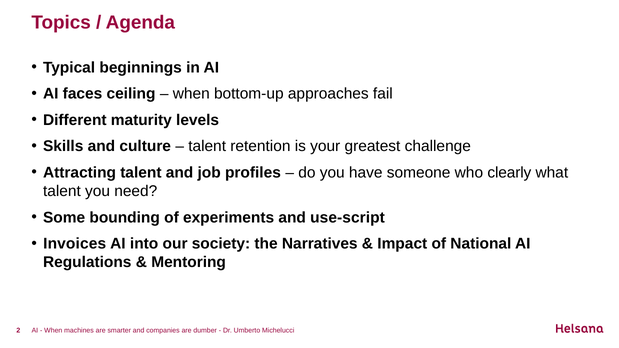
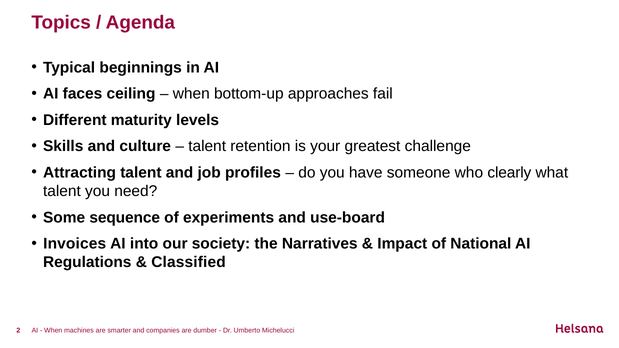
bounding: bounding -> sequence (125, 218)
use-script: use-script -> use-board (348, 218)
Mentoring: Mentoring -> Classified (189, 263)
